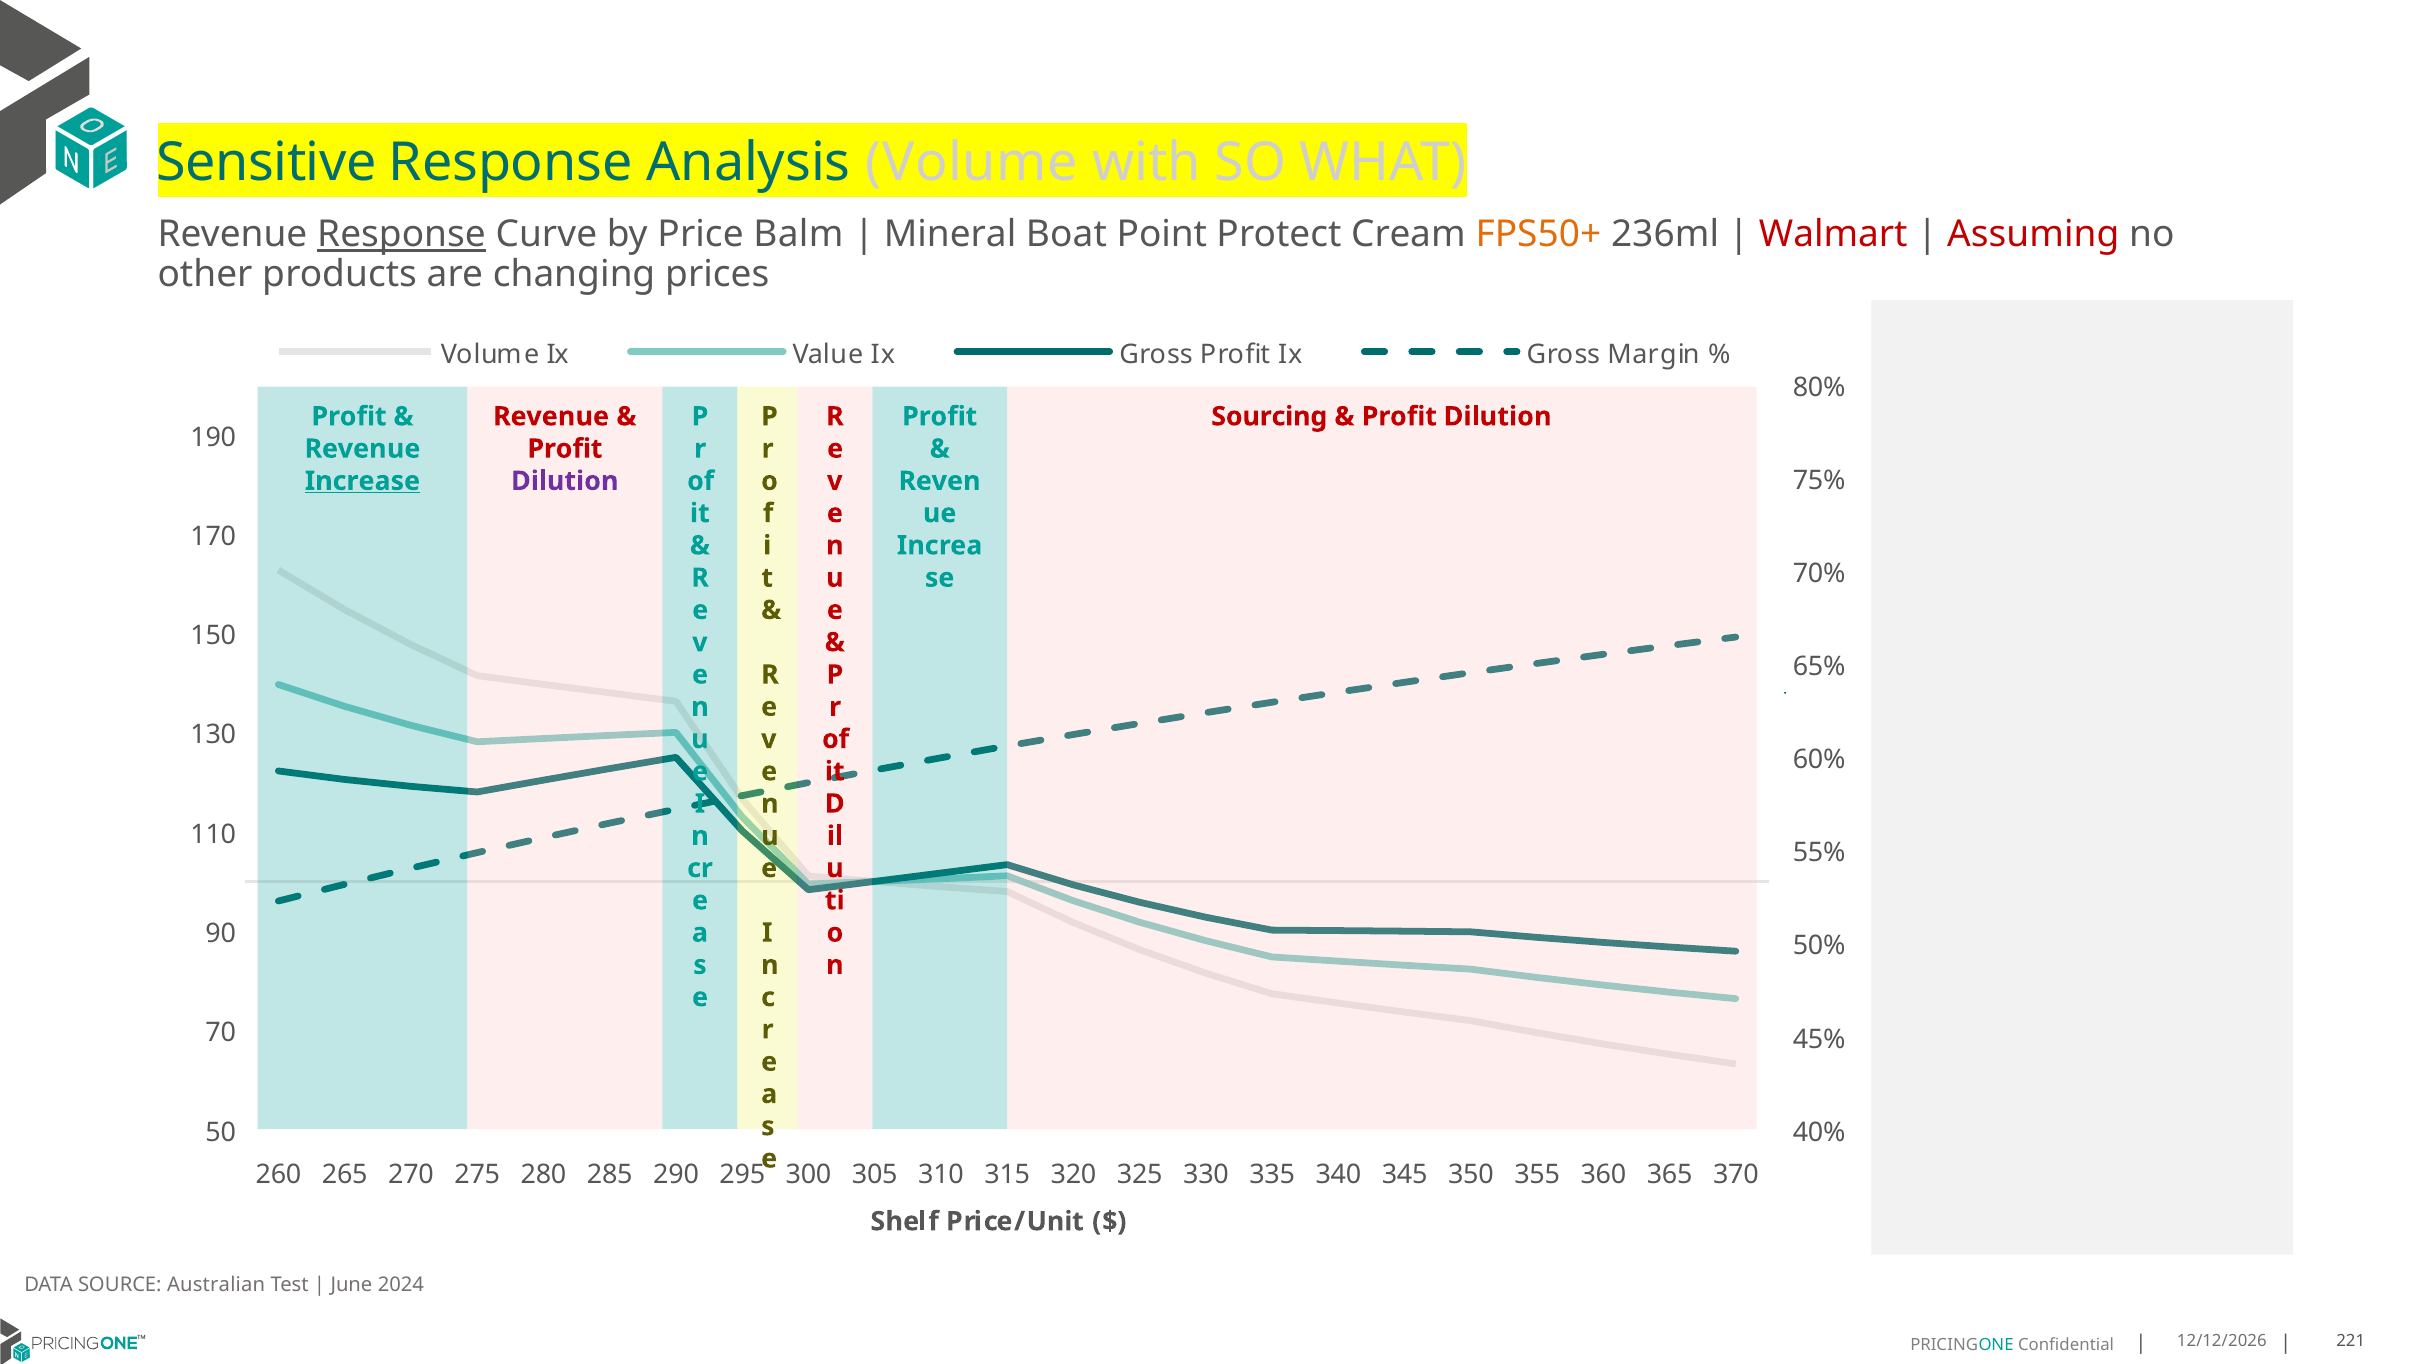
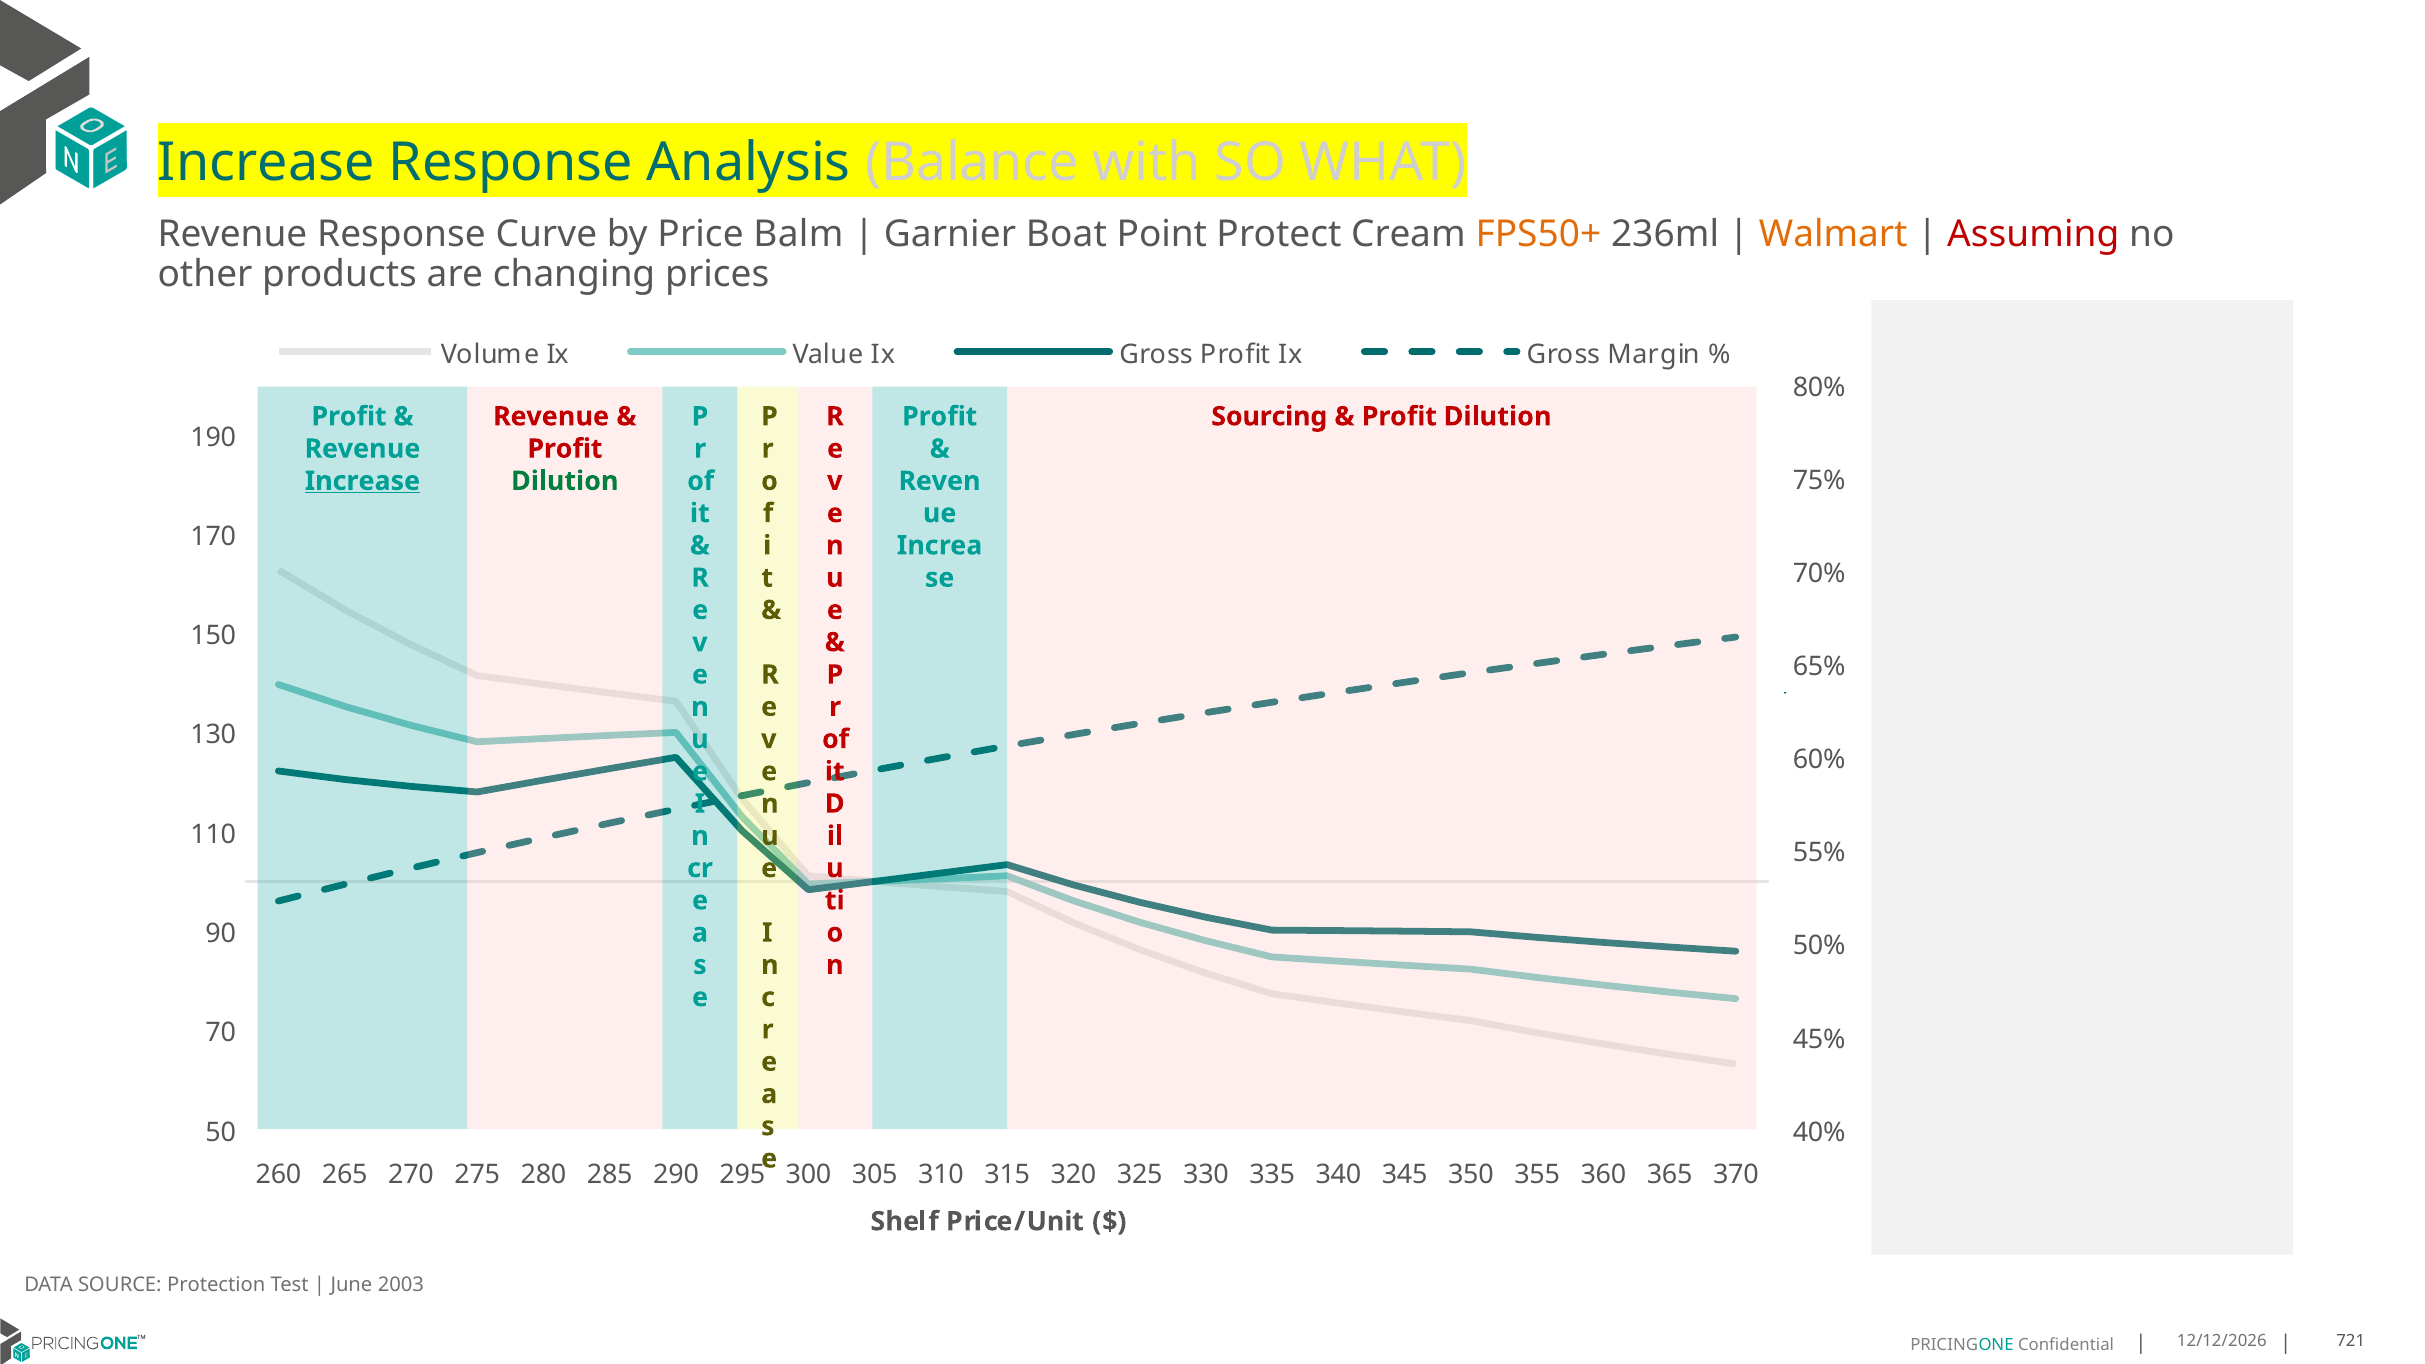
Sensitive: Sensitive -> Increase (266, 163)
Analysis Volume: Volume -> Balance (972, 163)
Response underline: present -> none (402, 235)
Mineral: Mineral -> Garnier (950, 235)
Walmart colour: red -> orange (1833, 235)
Dilution colour: purple -> green (565, 481)
Australian: Australian -> Protection (216, 1285)
2024: 2024 -> 2003 (401, 1285)
221: 221 -> 721 (2351, 1341)
